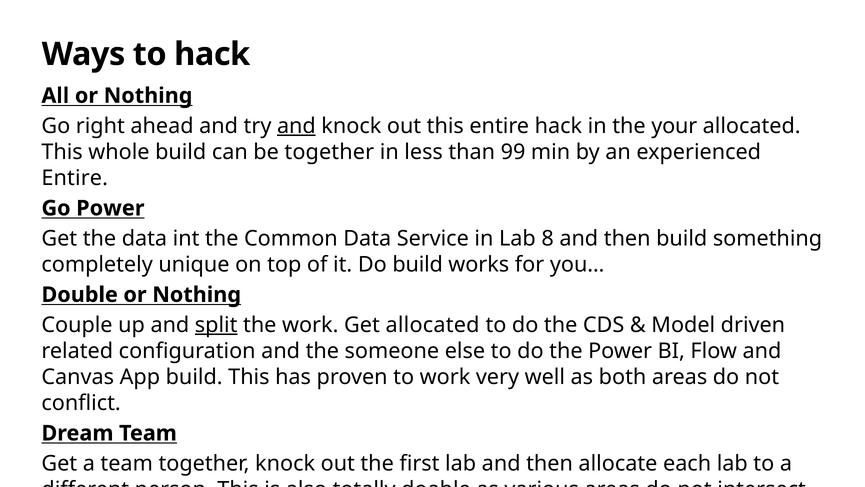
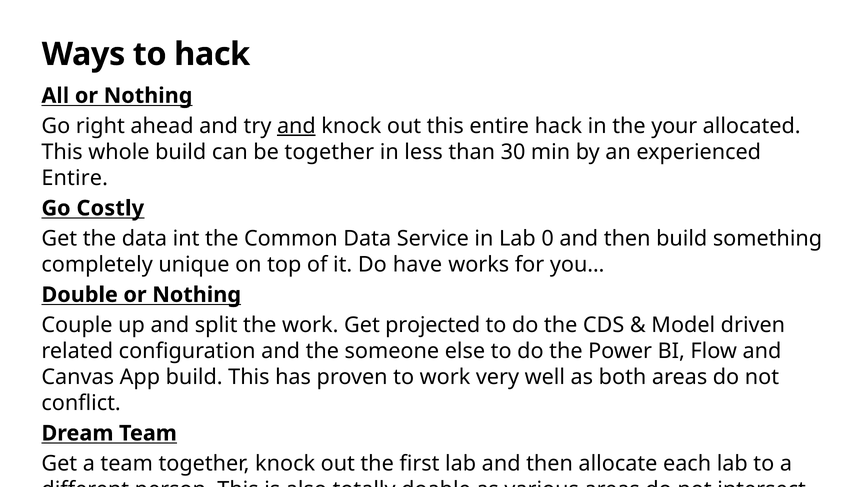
99: 99 -> 30 (513, 152)
Go Power: Power -> Costly (110, 208)
8: 8 -> 0 (548, 238)
Do build: build -> have (417, 264)
split underline: present -> none (216, 325)
Get allocated: allocated -> projected (433, 325)
